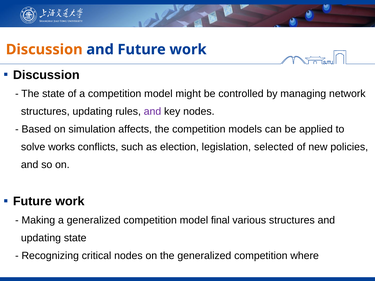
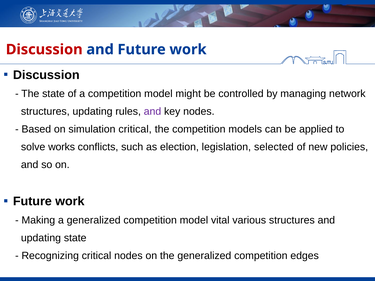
Discussion colour: orange -> red (44, 50)
simulation affects: affects -> critical (135, 129)
final: final -> vital (220, 220)
where: where -> edges (305, 256)
